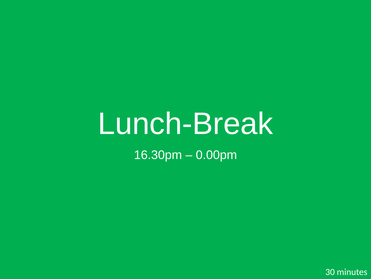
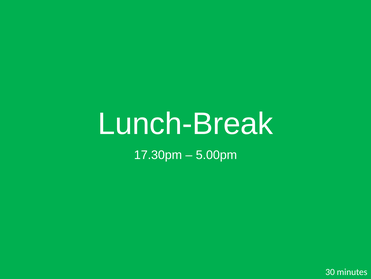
16.30pm: 16.30pm -> 17.30pm (158, 155)
0.00pm: 0.00pm -> 5.00pm (216, 155)
